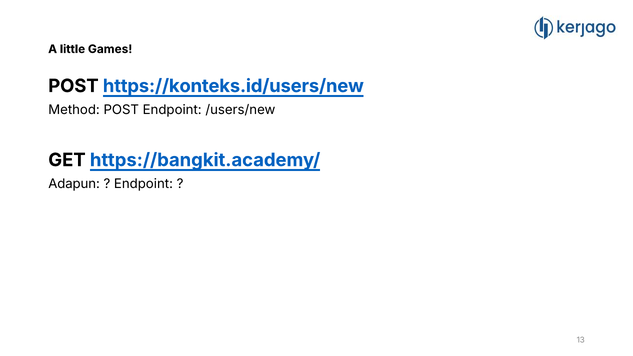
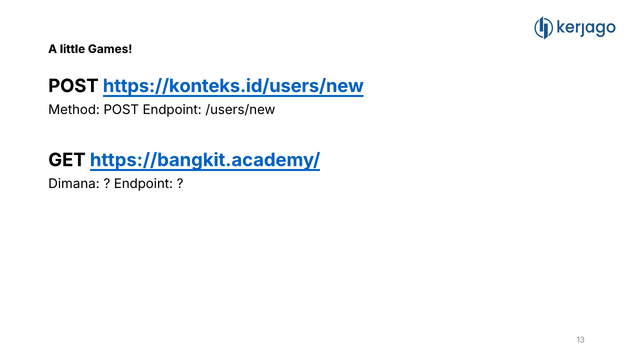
Adapun: Adapun -> Dimana (74, 184)
